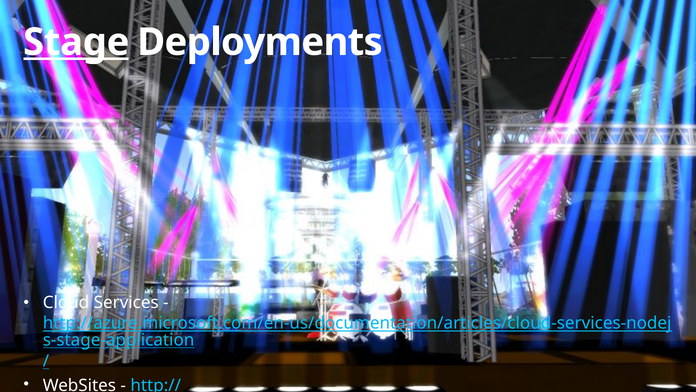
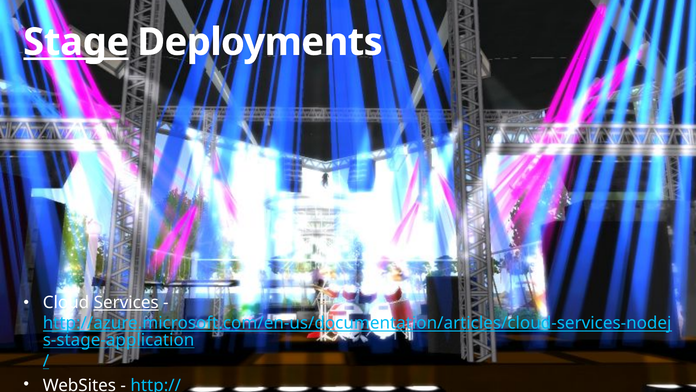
Services underline: none -> present (126, 302)
